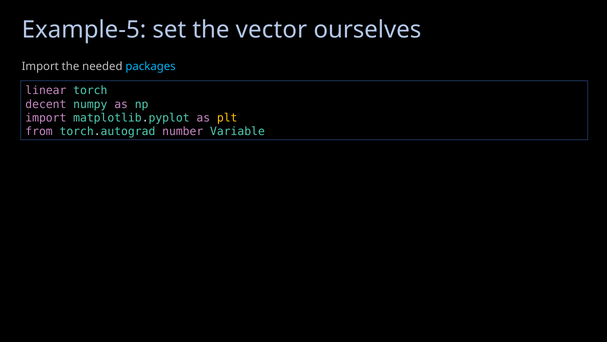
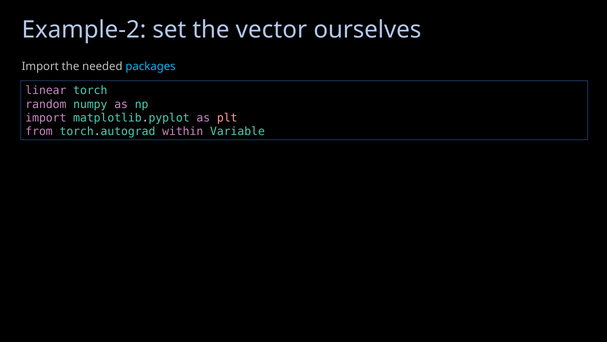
Example-5: Example-5 -> Example-2 (84, 30)
decent: decent -> random (46, 104)
plt colour: yellow -> pink (227, 118)
number: number -> within (183, 131)
